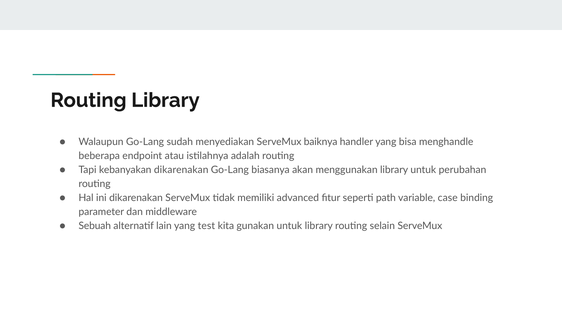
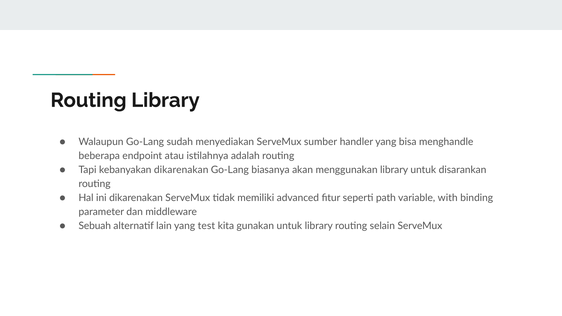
baiknya: baiknya -> sumber (321, 142)
perubahan: perubahan -> disarankan (463, 170)
case: case -> with (448, 198)
